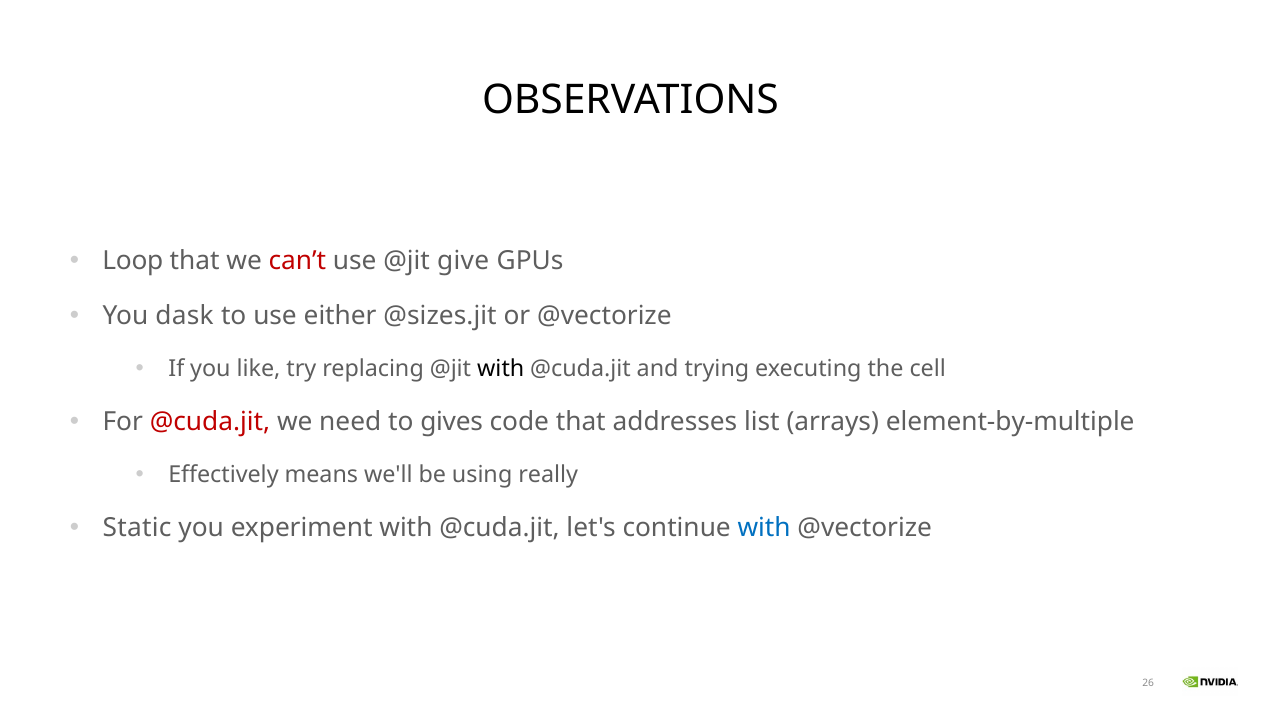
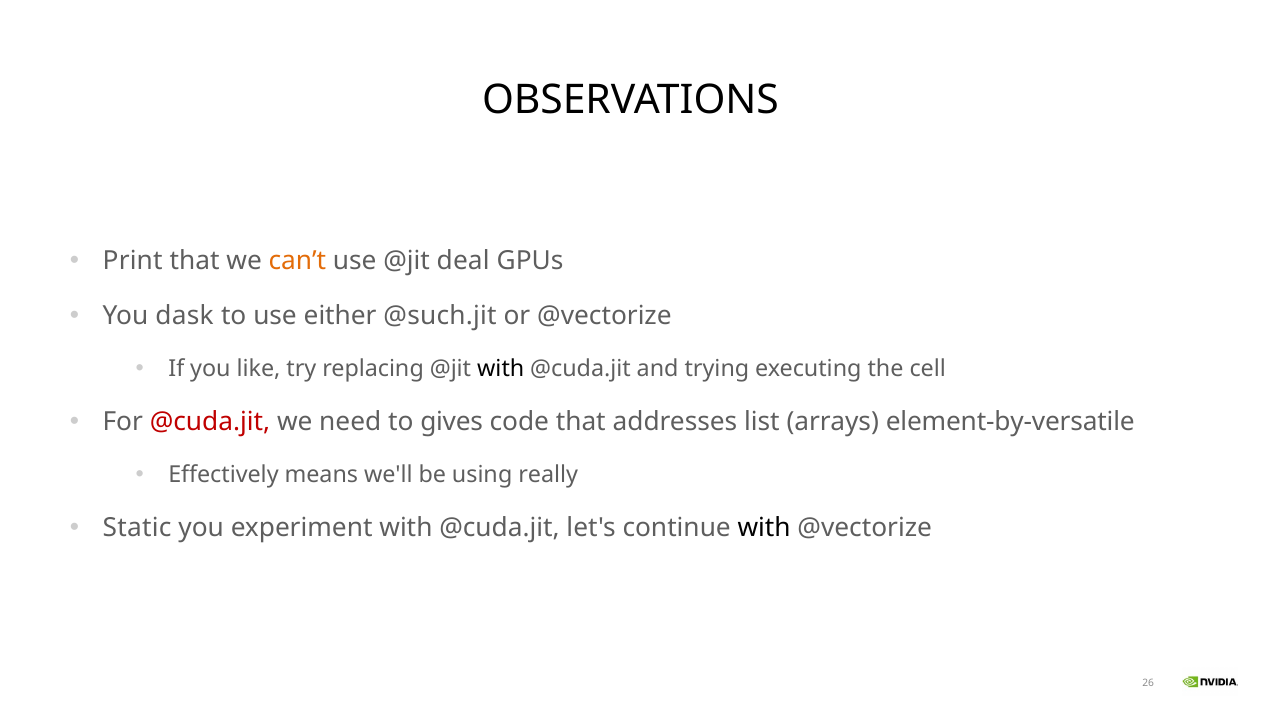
Loop: Loop -> Print (133, 261)
can’t colour: red -> orange (297, 261)
give: give -> deal (463, 261)
@sizes.jit: @sizes.jit -> @such.jit (440, 316)
element-by-multiple: element-by-multiple -> element-by-versatile (1010, 422)
with colour: blue -> black (764, 528)
